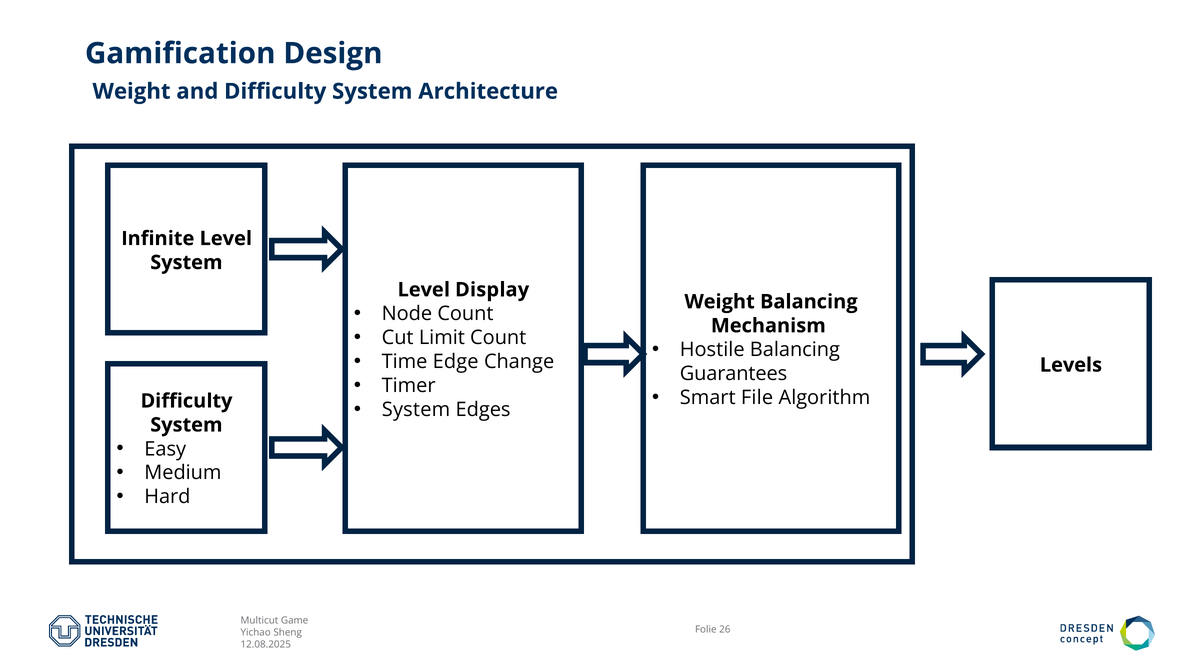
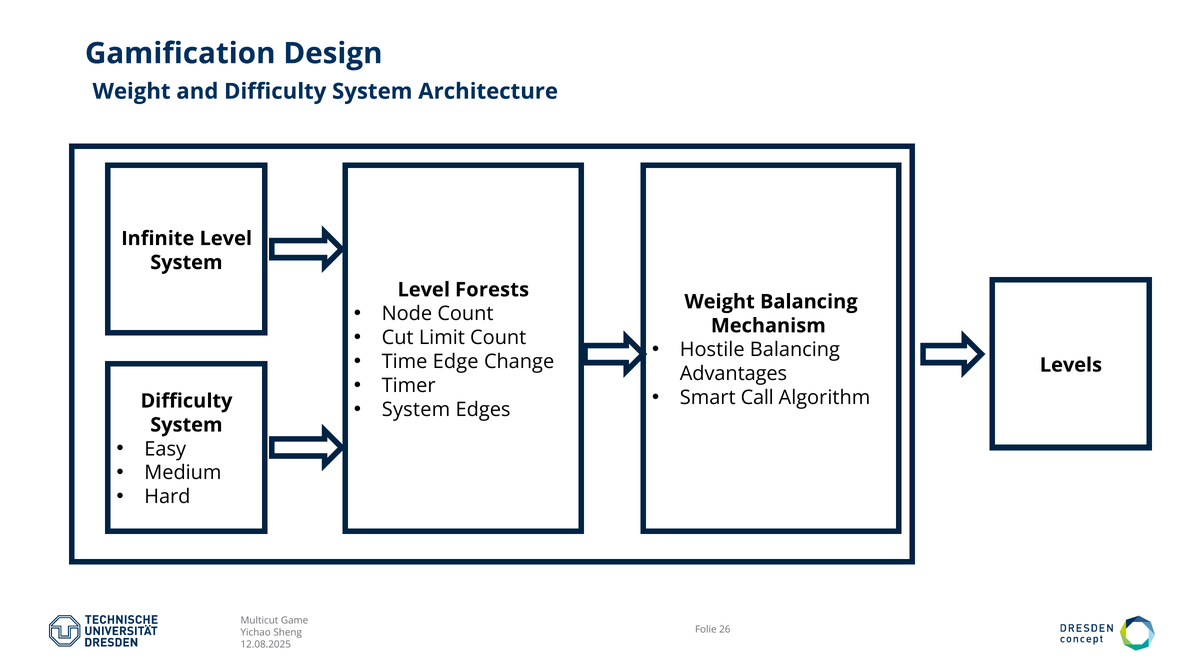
Display: Display -> Forests (492, 290)
Guarantees: Guarantees -> Advantages (733, 374)
File: File -> Call (757, 398)
